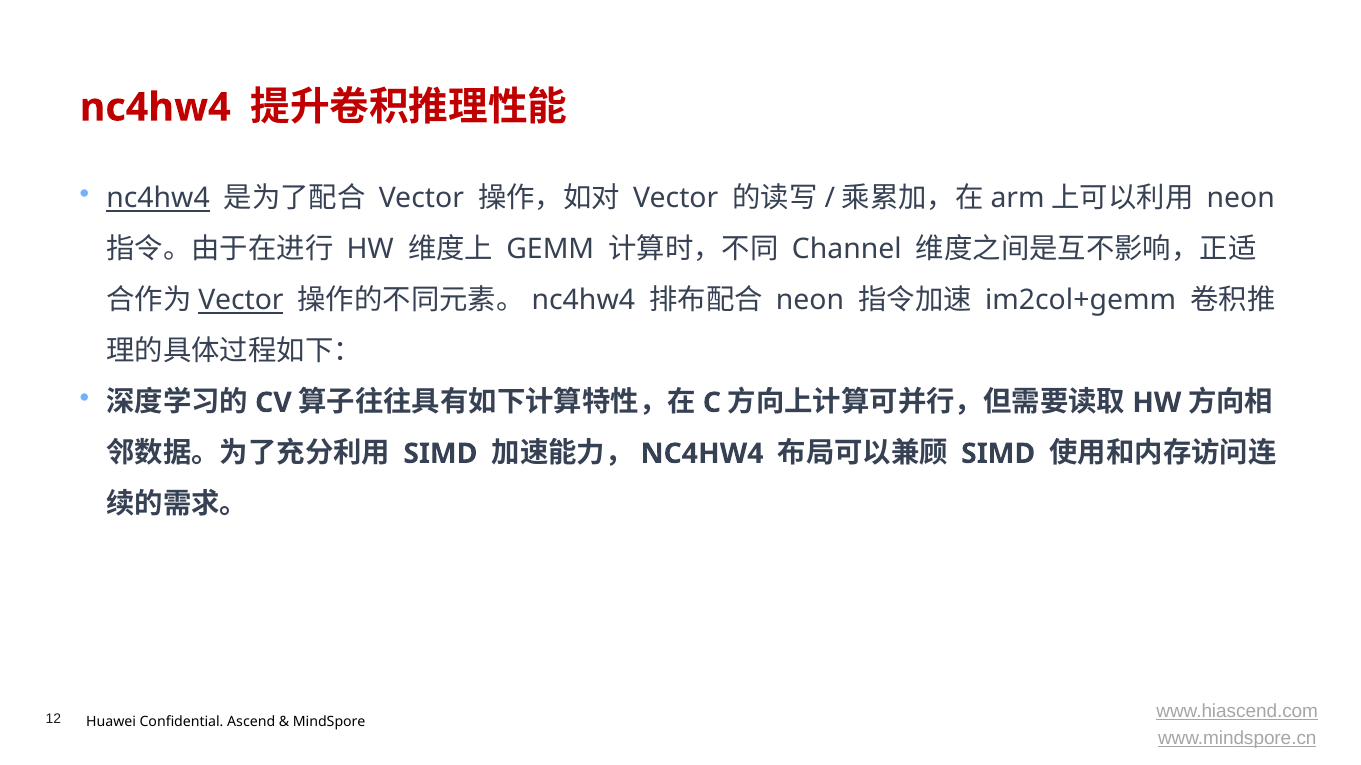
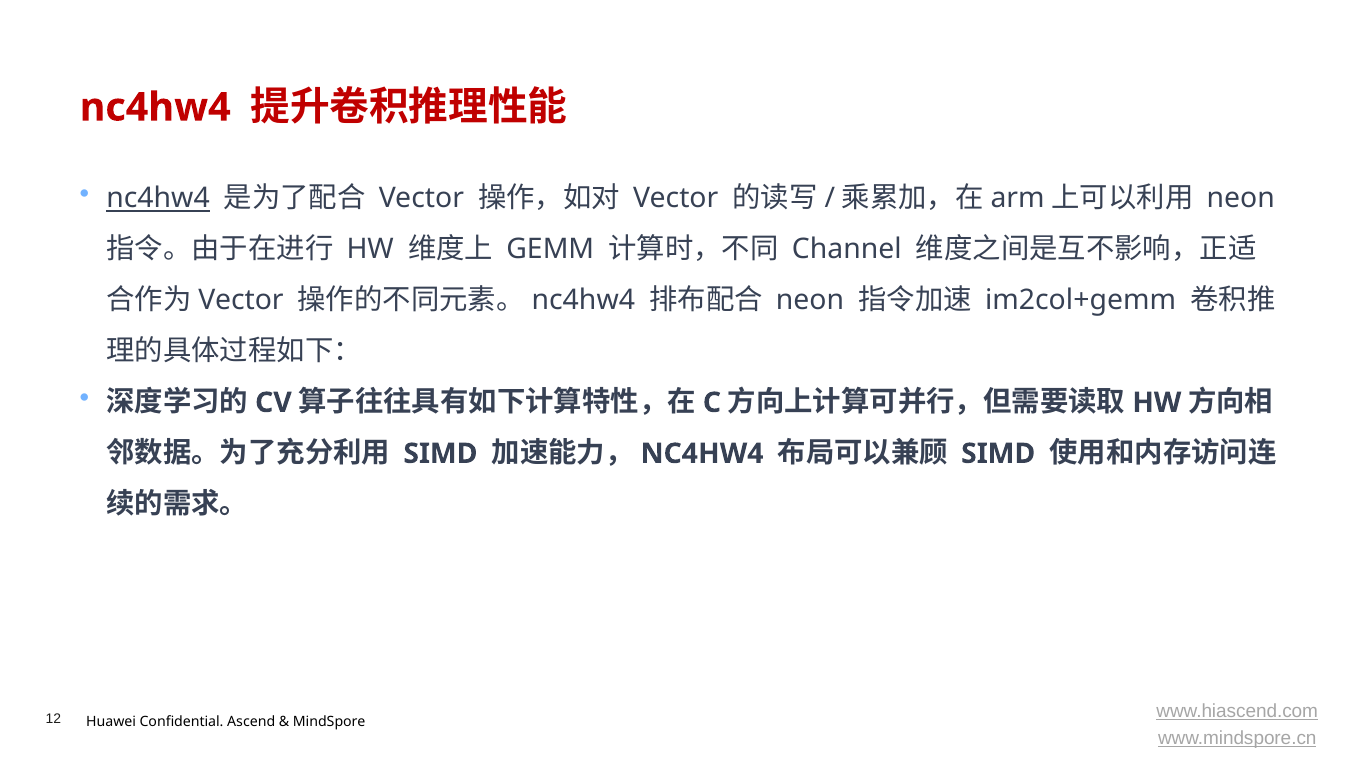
Vector underline: present -> none (241, 301)
